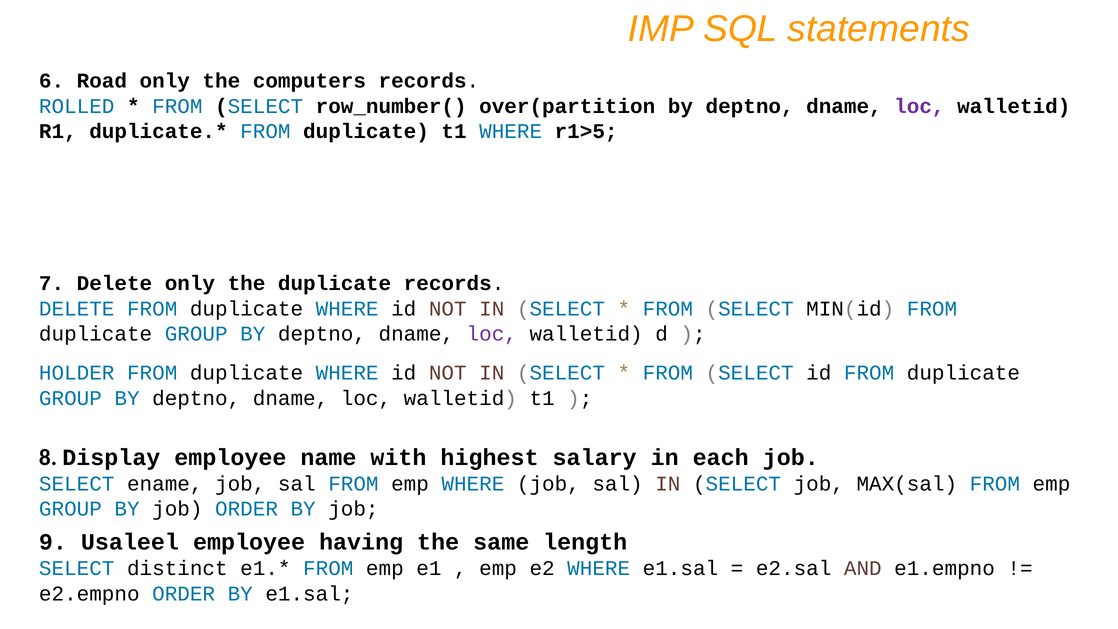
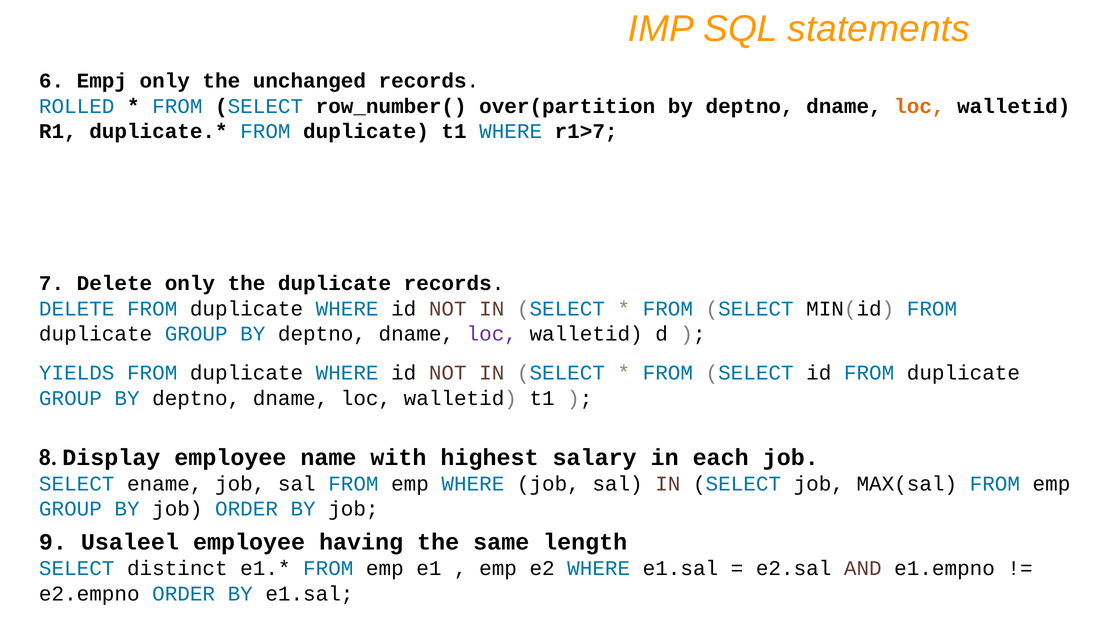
Road: Road -> Empj (102, 81)
computers: computers -> unchanged (309, 81)
loc colour: purple -> orange (919, 106)
r1>5: r1>5 -> r1>7 (586, 131)
HOLDER: HOLDER -> YIELDS (77, 373)
